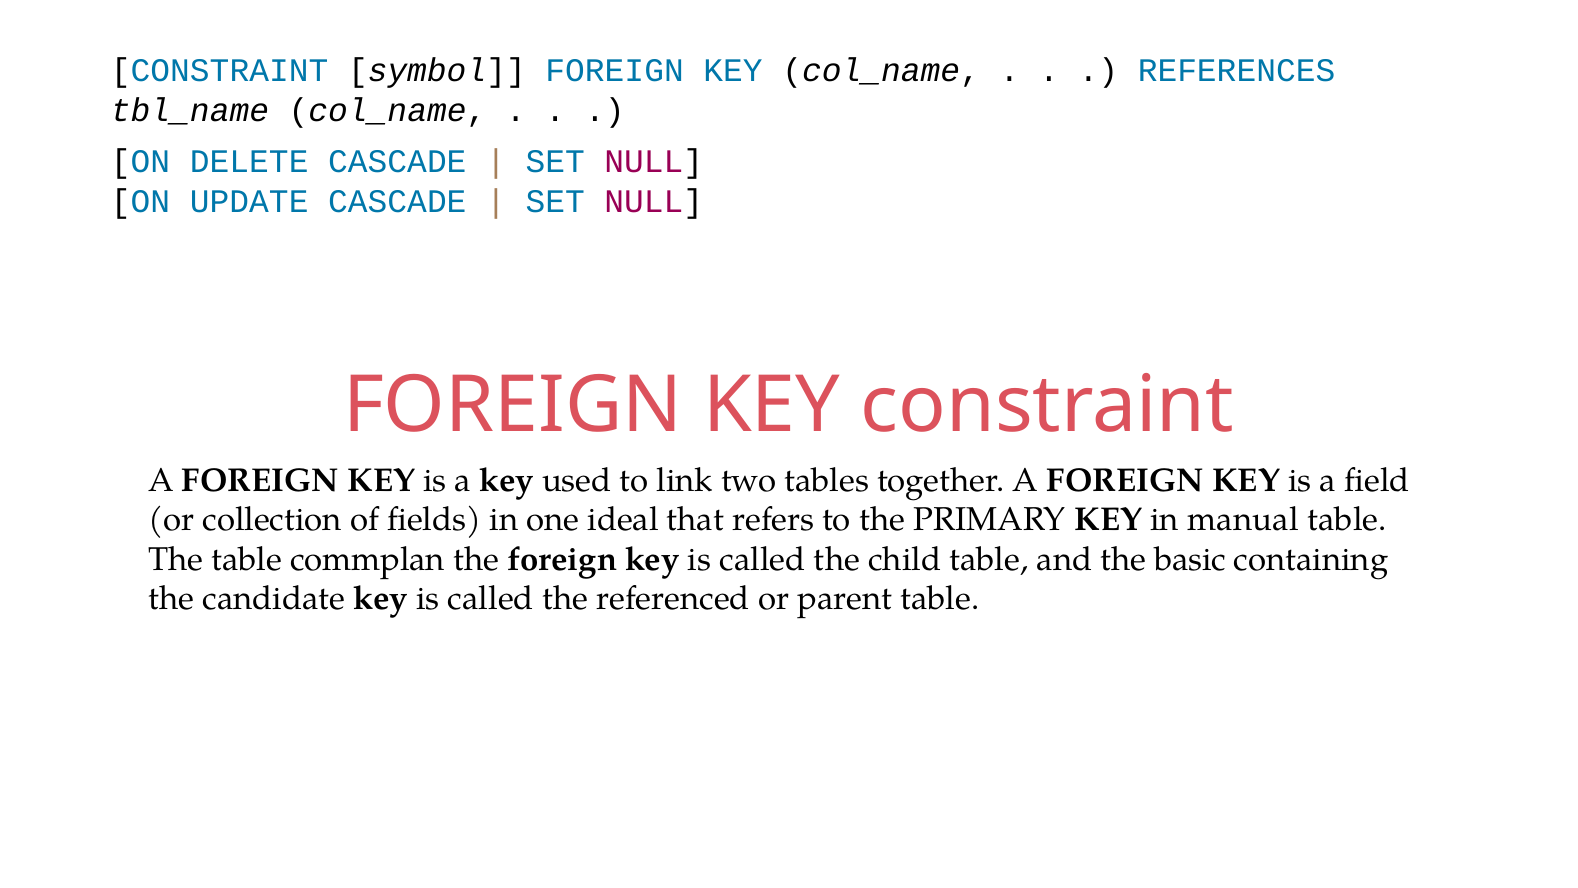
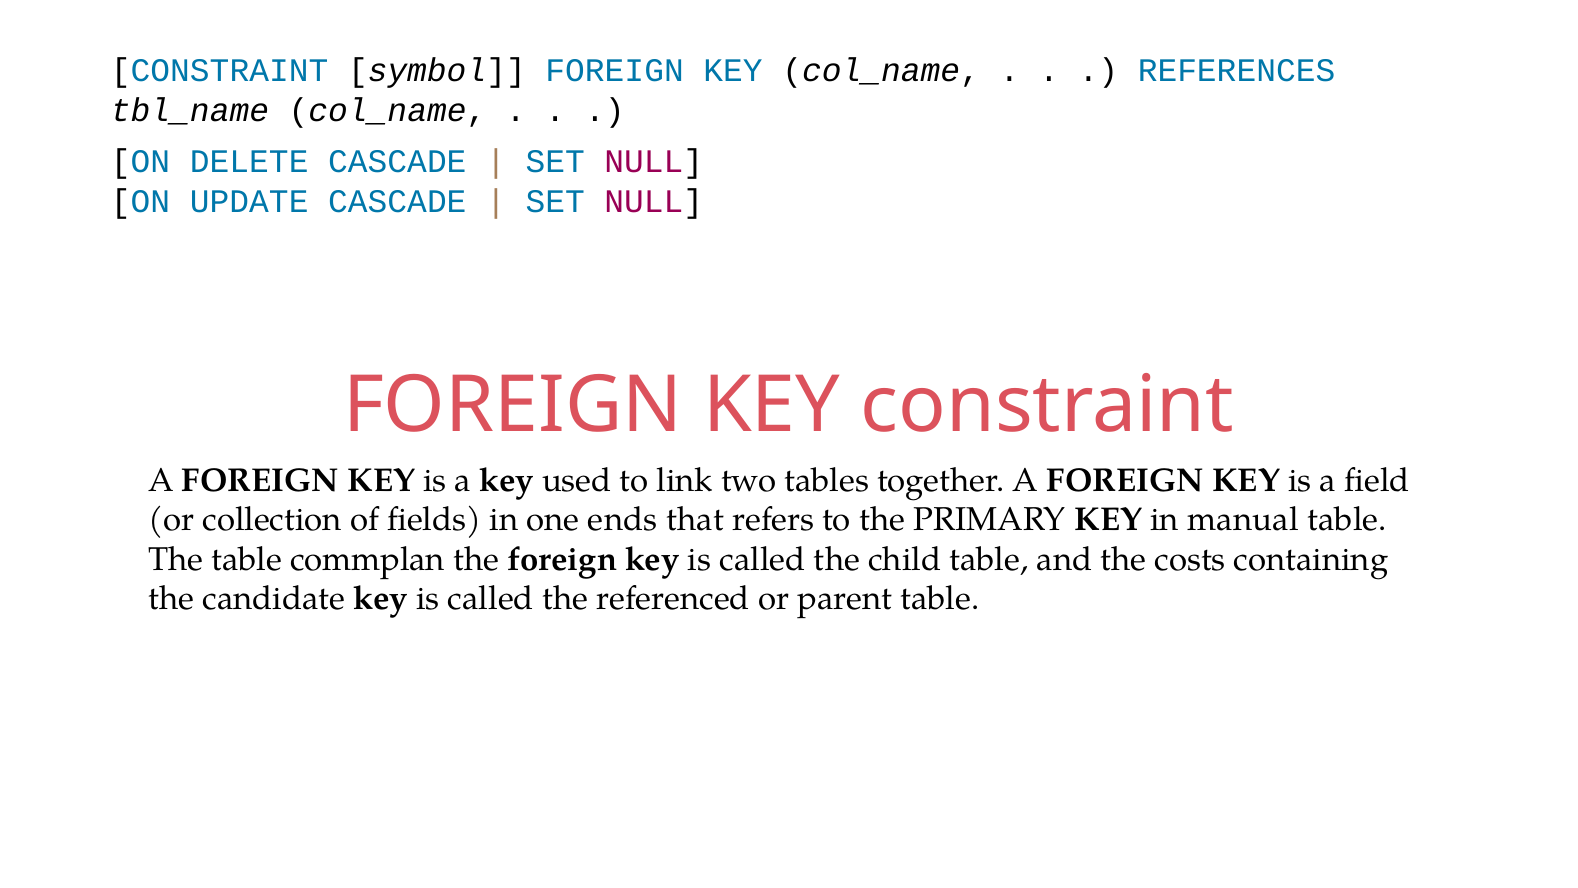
ideal: ideal -> ends (623, 520)
basic: basic -> costs (1190, 559)
